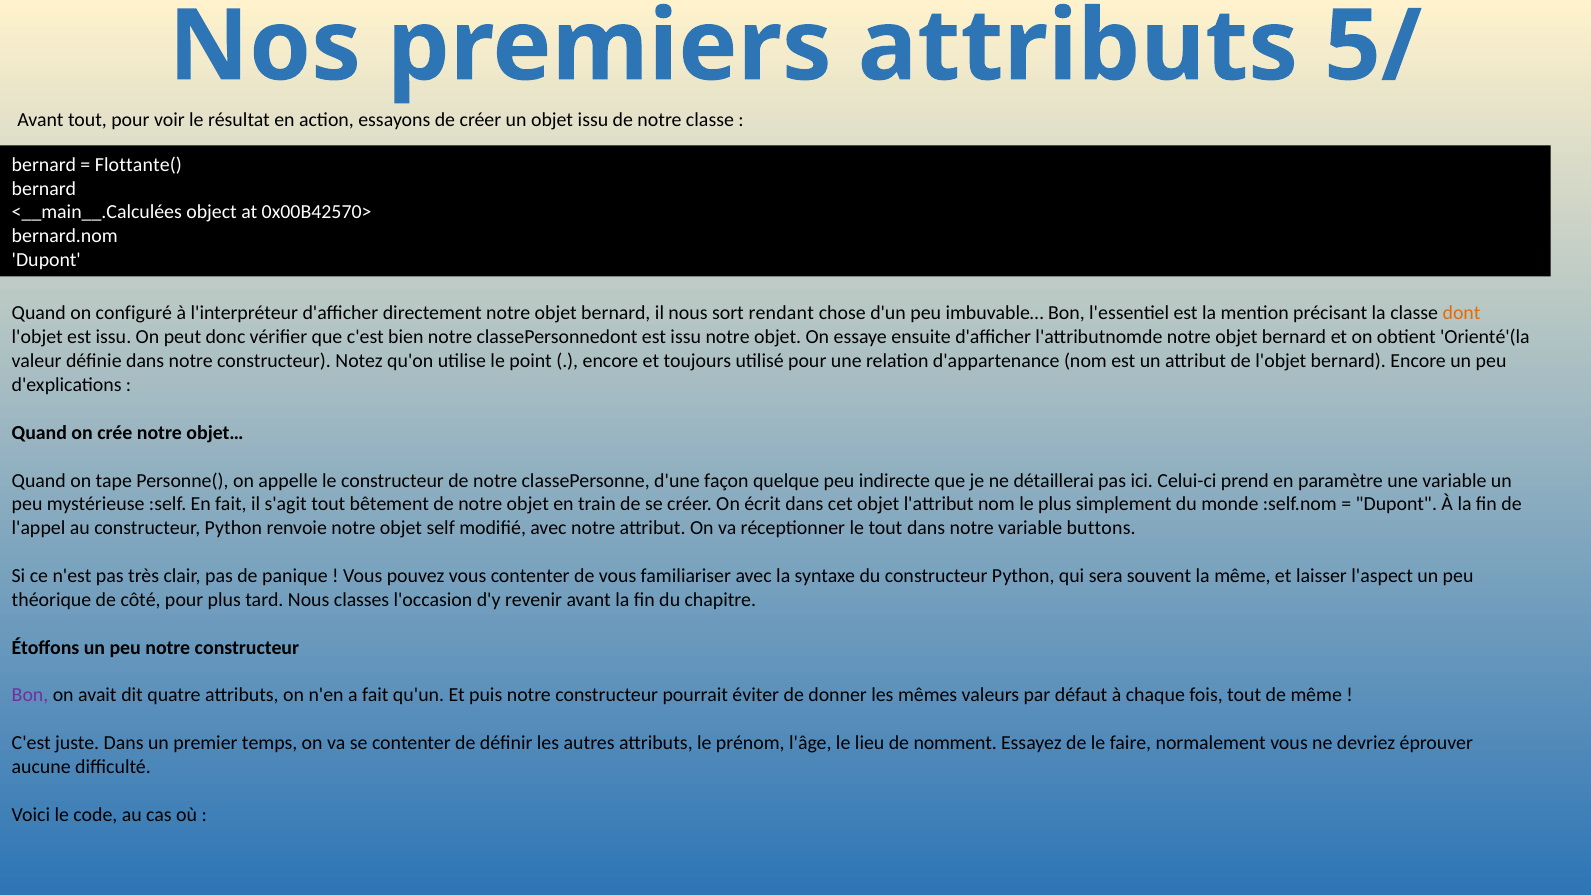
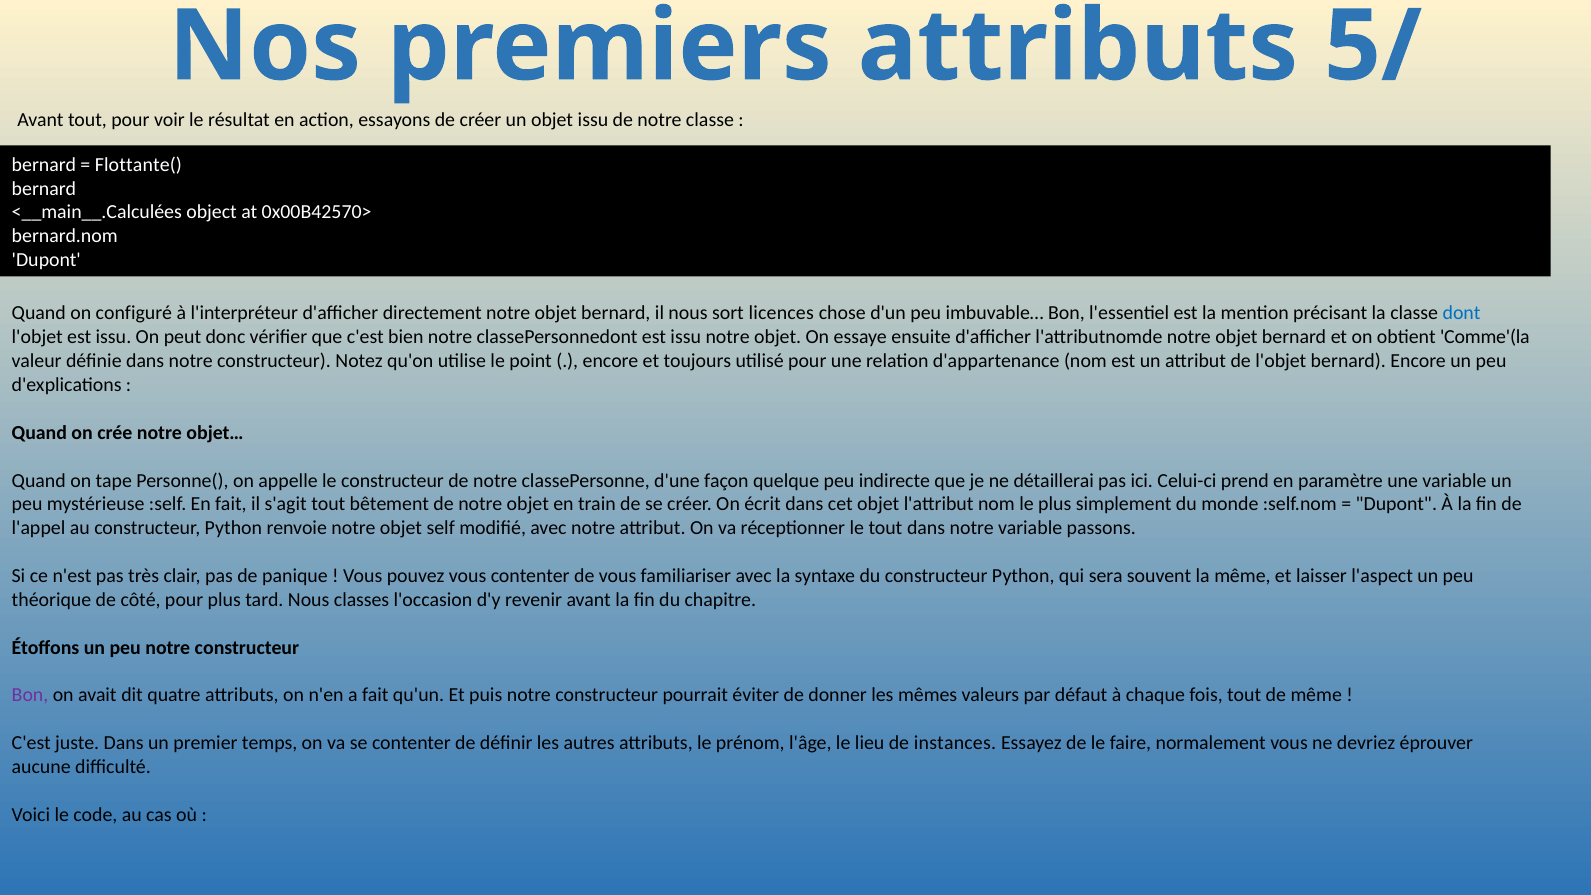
rendant: rendant -> licences (781, 313)
dont colour: orange -> blue (1462, 313)
Orienté'(la: Orienté'(la -> Comme'(la (1485, 337)
buttons: buttons -> passons (1101, 528)
nomment: nomment -> instances (955, 743)
